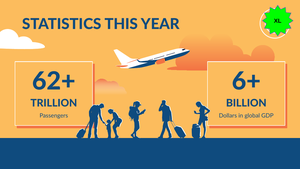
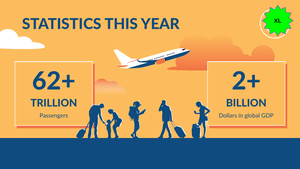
6+: 6+ -> 2+ (246, 81)
